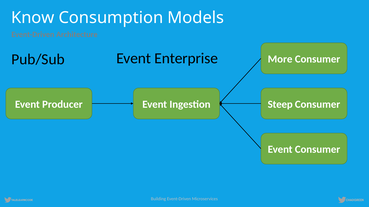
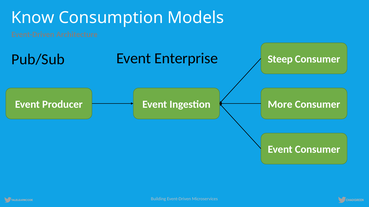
More: More -> Steep (280, 59)
Steep: Steep -> More (280, 105)
